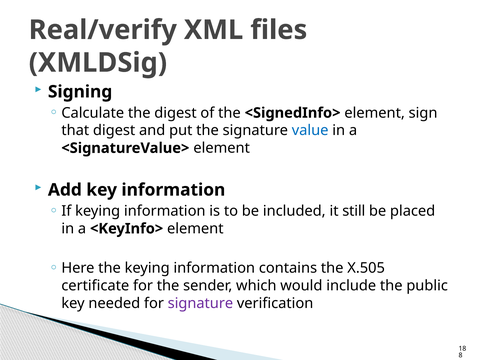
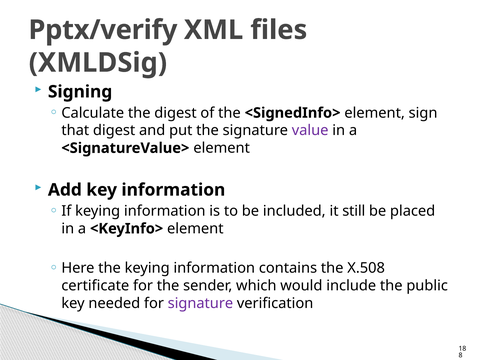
Real/verify: Real/verify -> Pptx/verify (103, 30)
value colour: blue -> purple (310, 130)
X.505: X.505 -> X.508 (366, 268)
